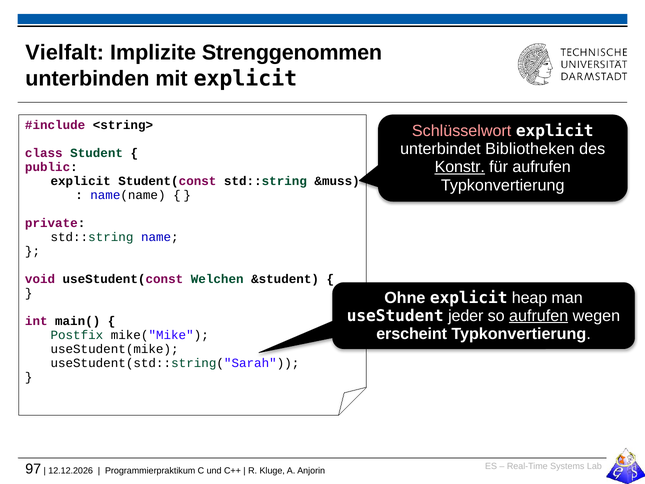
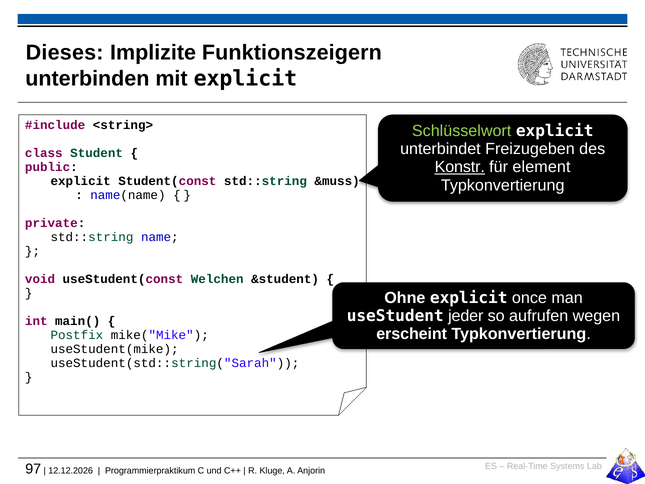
Vielfalt: Vielfalt -> Dieses (65, 53)
Strenggenommen: Strenggenommen -> Funktionszeigern (292, 53)
Schlüsselwort colour: pink -> light green (462, 131)
Bibliotheken: Bibliotheken -> Freizugeben (530, 149)
für aufrufen: aufrufen -> element (542, 167)
heap: heap -> once (529, 298)
aufrufen underline: present -> none (539, 316)
